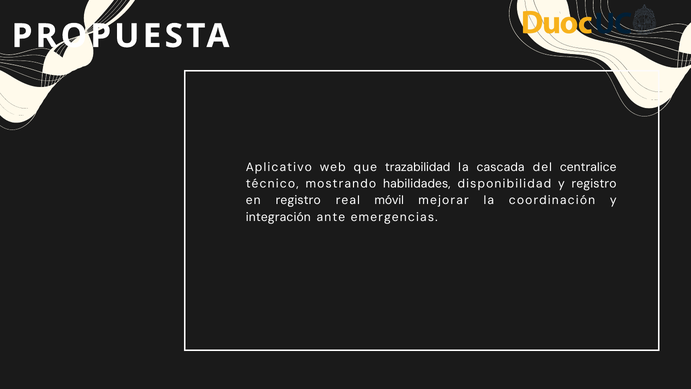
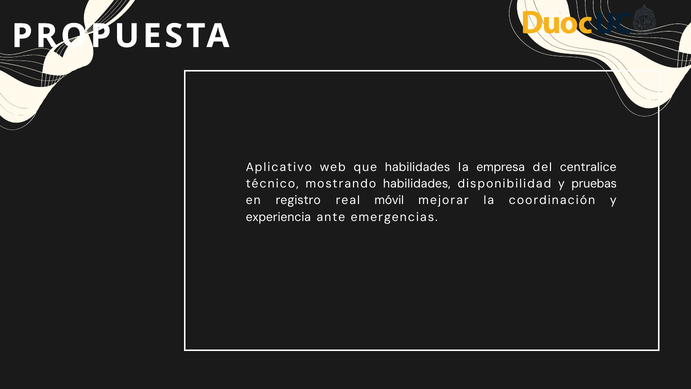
que trazabilidad: trazabilidad -> habilidades (418, 167)
cascada: cascada -> empresa (501, 167)
y registro: registro -> pruebas (594, 184)
integración: integración -> experiencia (278, 217)
